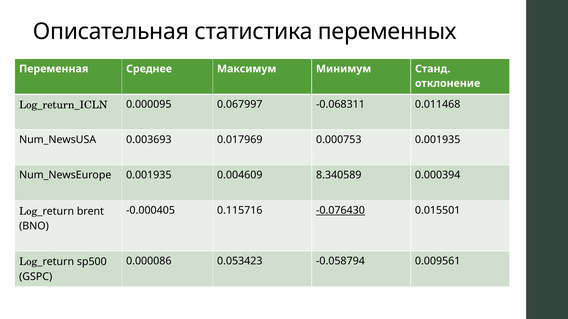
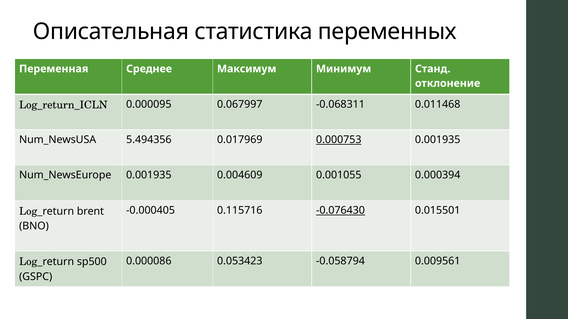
0.003693: 0.003693 -> 5.494356 (149, 140)
0.000753 underline: none -> present (339, 140)
8.340589: 8.340589 -> 0.001055 (339, 175)
